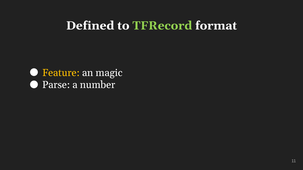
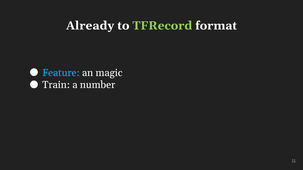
Defined: Defined -> Already (90, 26)
Feature colour: yellow -> light blue (61, 73)
Parse: Parse -> Train (56, 85)
